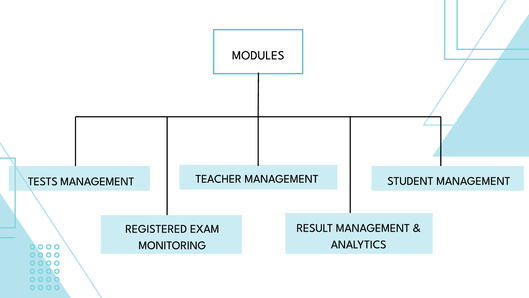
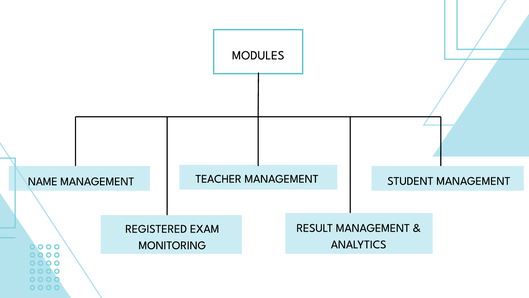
TESTS: TESTS -> NAME (43, 181)
